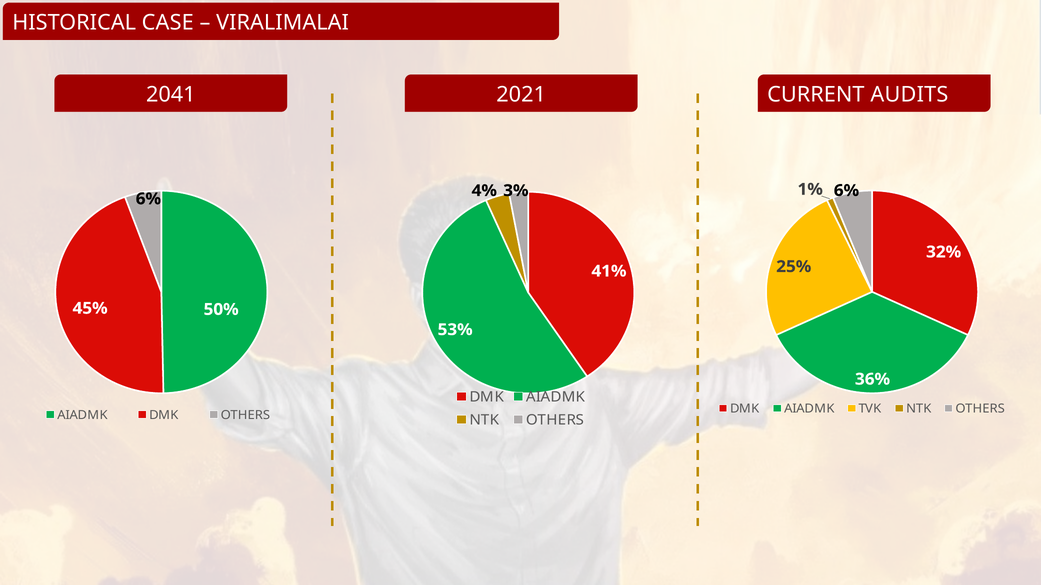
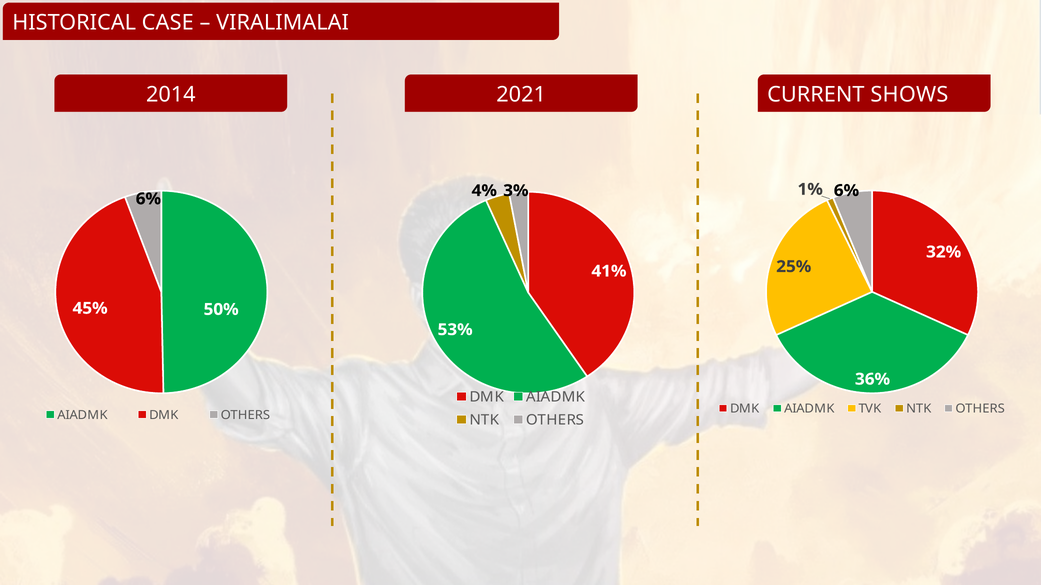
2041: 2041 -> 2014 (171, 95)
AUDITS: AUDITS -> SHOWS (909, 95)
